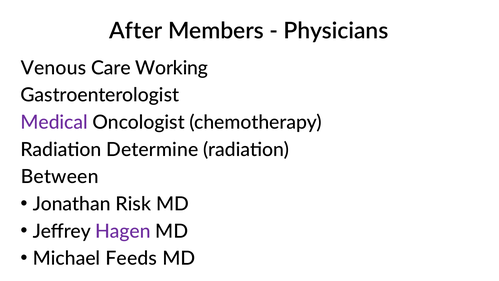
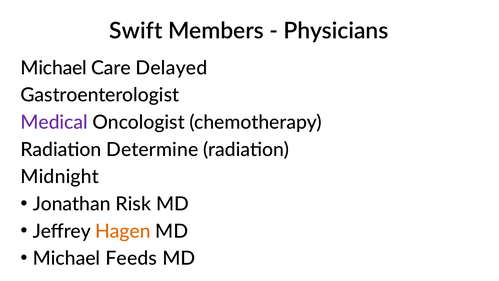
After: After -> Swift (136, 31)
Venous: Venous -> Michael (54, 68)
Working: Working -> Delayed (171, 68)
Between: Between -> Midnight (60, 177)
Hagen colour: purple -> orange (123, 231)
